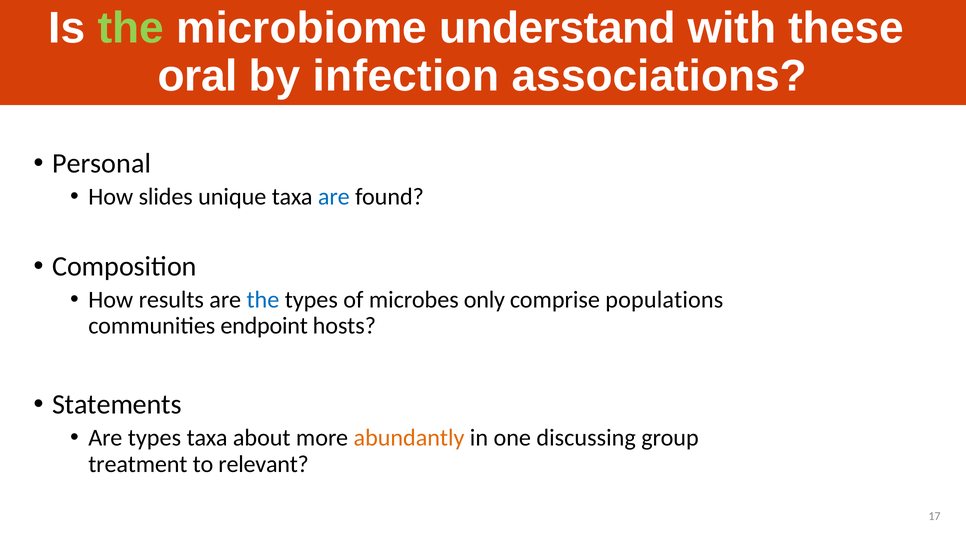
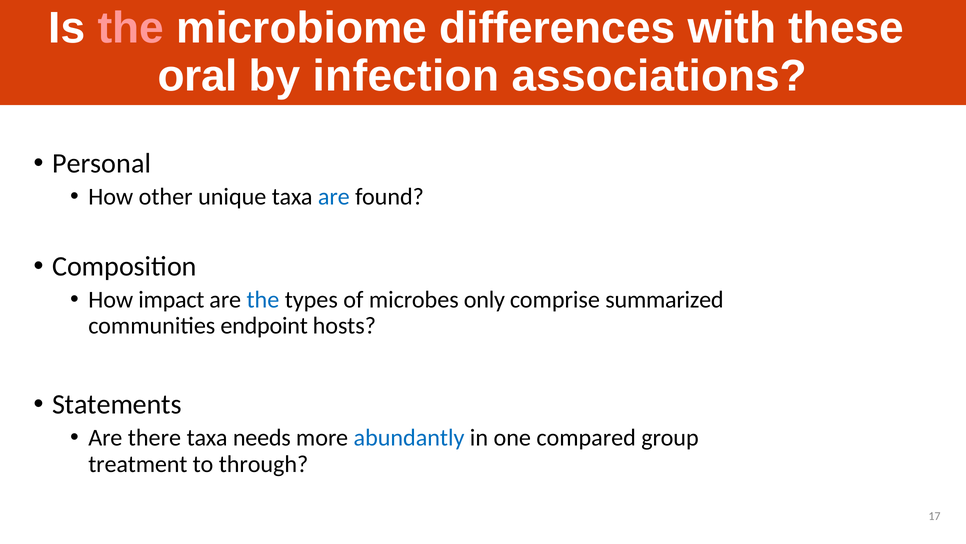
the colour: light green -> pink (131, 28)
understand: understand -> differences (557, 28)
slides: slides -> other (166, 197)
results: results -> impact (171, 299)
populations: populations -> summarized (664, 299)
Are types: types -> there (154, 437)
about: about -> needs (262, 437)
abundantly colour: orange -> blue (409, 437)
discussing: discussing -> compared (586, 437)
relevant: relevant -> through (263, 464)
